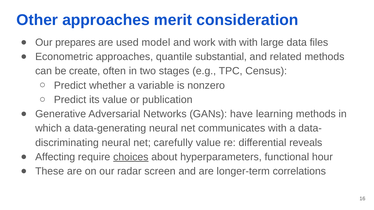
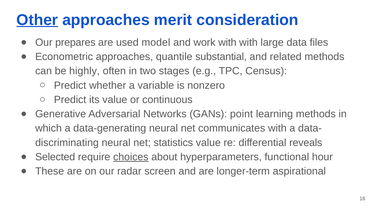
Other underline: none -> present (37, 20)
create: create -> highly (85, 71)
publication: publication -> continuous (167, 100)
have: have -> point (241, 114)
carefully: carefully -> statistics (173, 143)
Affecting: Affecting -> Selected (55, 157)
correlations: correlations -> aspirational (299, 172)
